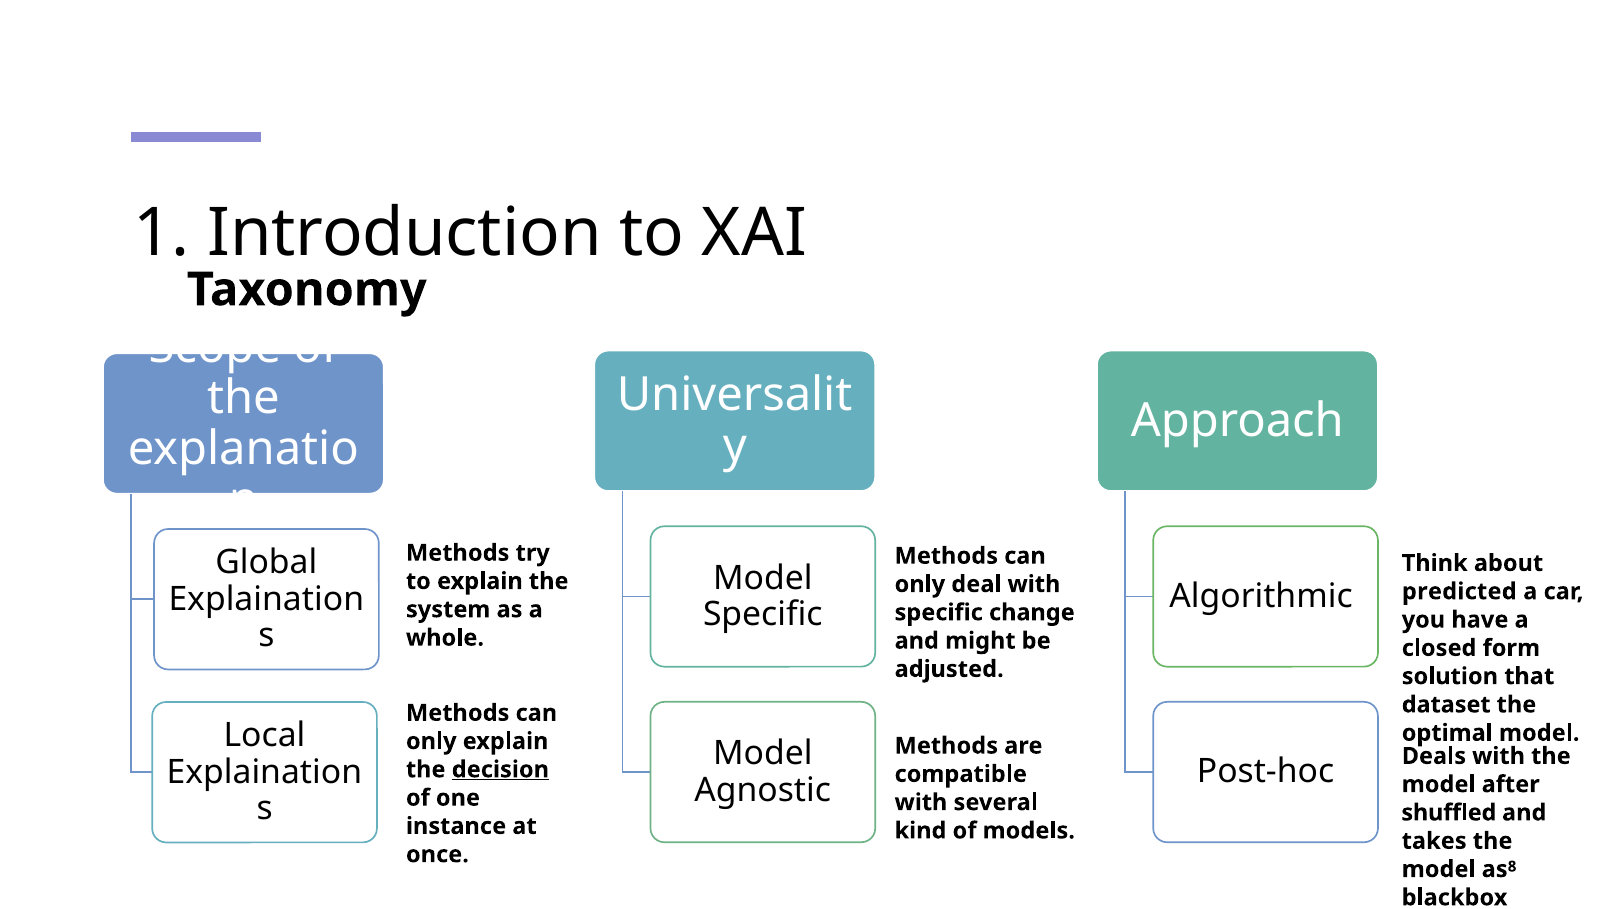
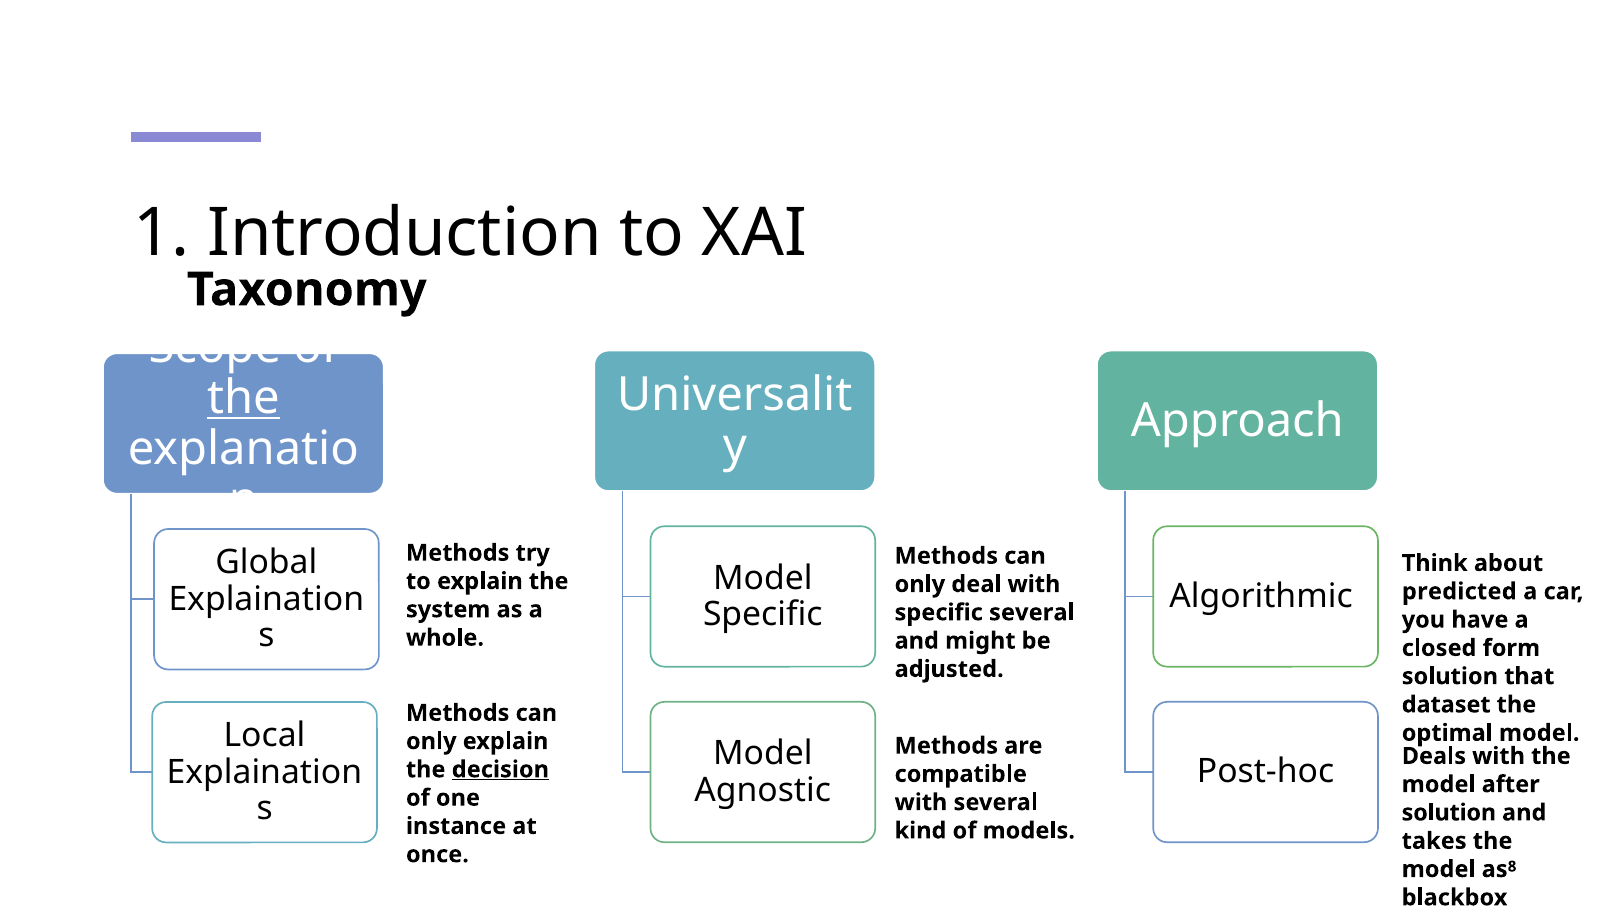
the underline: none -> present (243, 398)
specific change: change -> several (1032, 613)
shuffled: shuffled -> solution (1449, 813)
